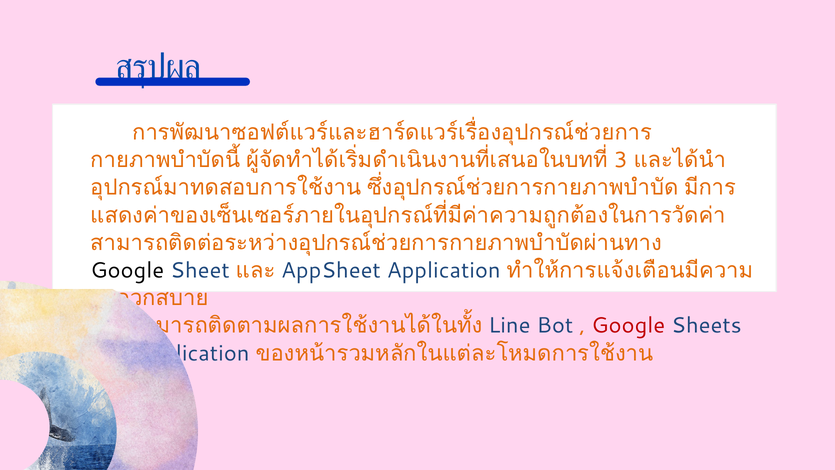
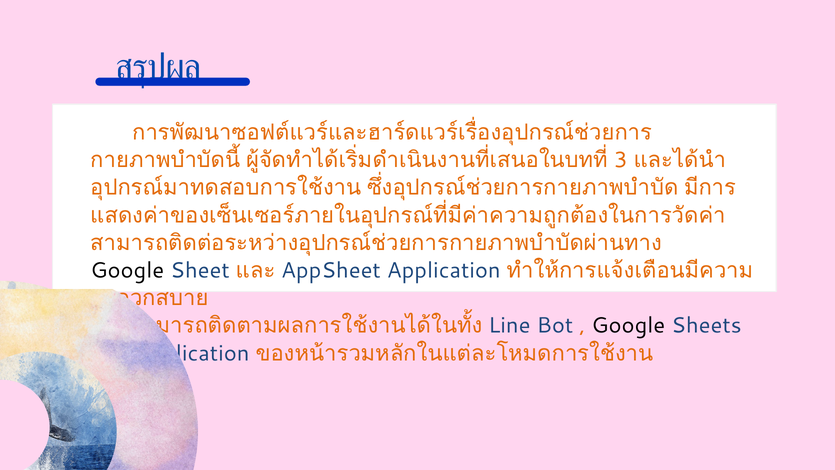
Google colour: red -> black (628, 325)
